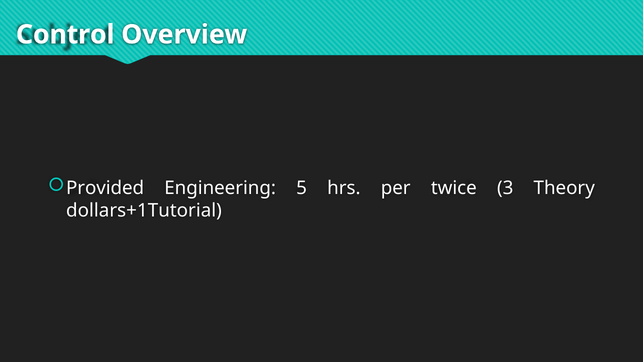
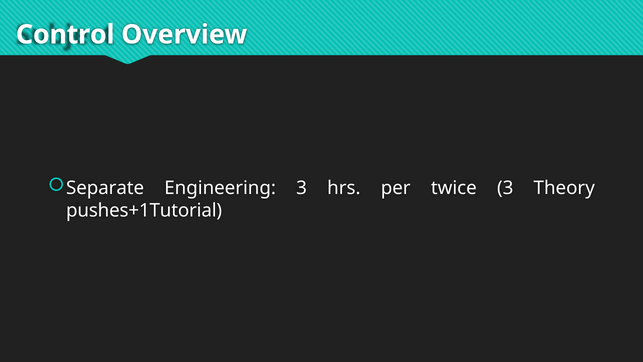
Provided: Provided -> Separate (105, 188)
Engineering 5: 5 -> 3 (302, 188)
dollars+1Tutorial: dollars+1Tutorial -> pushes+1Tutorial (144, 210)
